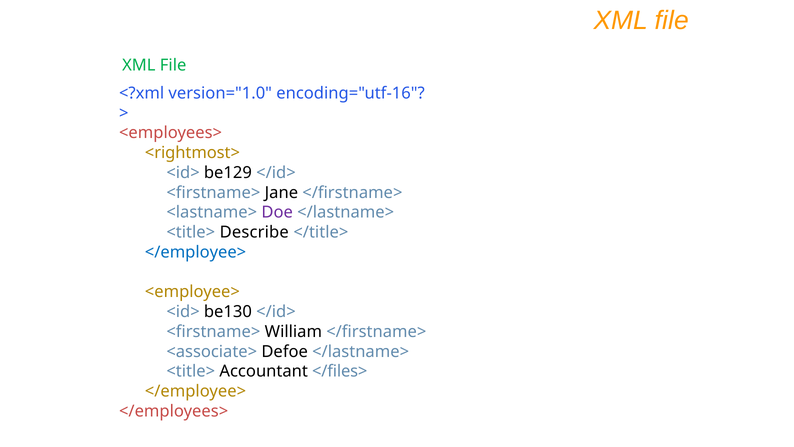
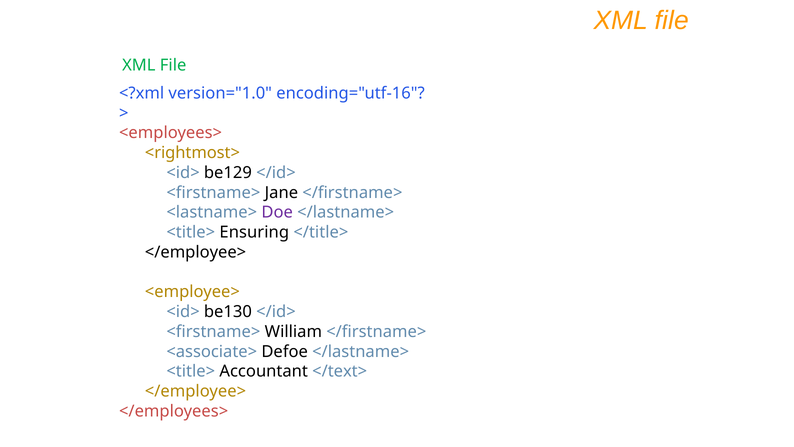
Describe: Describe -> Ensuring (254, 232)
</employee> colour: blue -> black (196, 252)
</files>: </files> -> </text> (340, 371)
